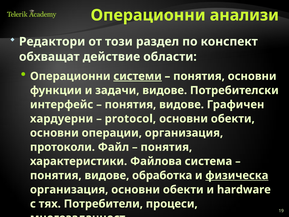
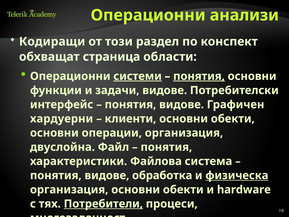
Редактори: Редактори -> Кодиращи (52, 42)
действие: действие -> страница (111, 57)
понятия underline: none -> present (199, 76)
protocol: protocol -> клиенти (130, 119)
протоколи: протоколи -> двуслойна (62, 147)
Потребители underline: none -> present (103, 204)
